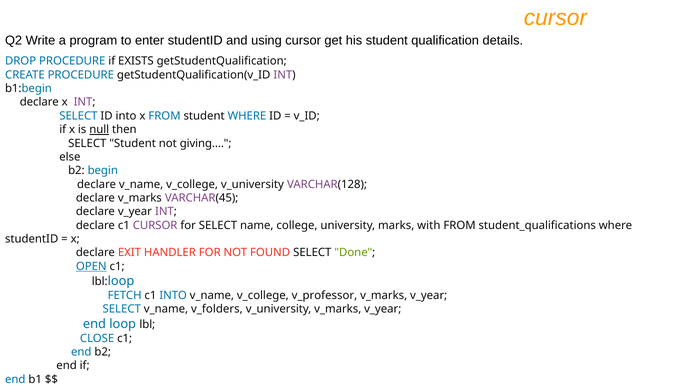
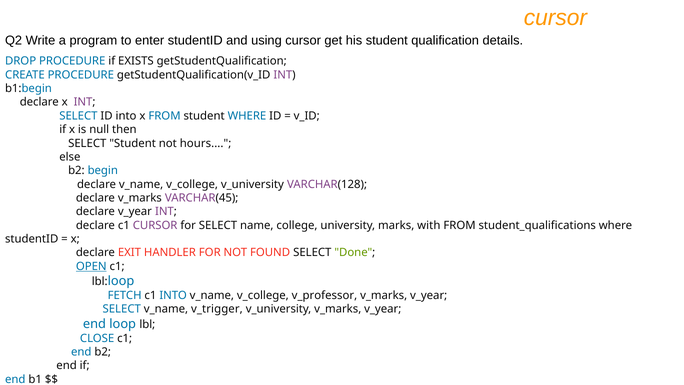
null underline: present -> none (99, 129)
giving: giving -> hours (206, 143)
v_folders: v_folders -> v_trigger (217, 309)
